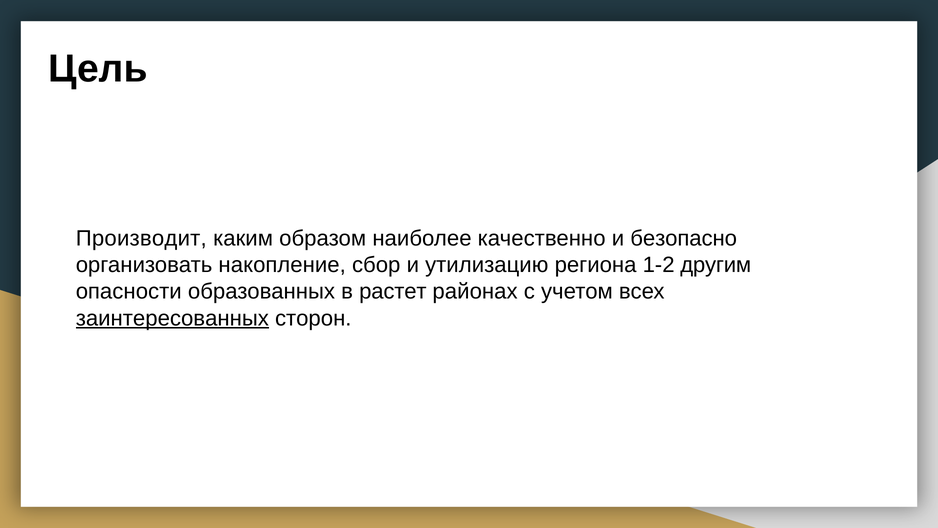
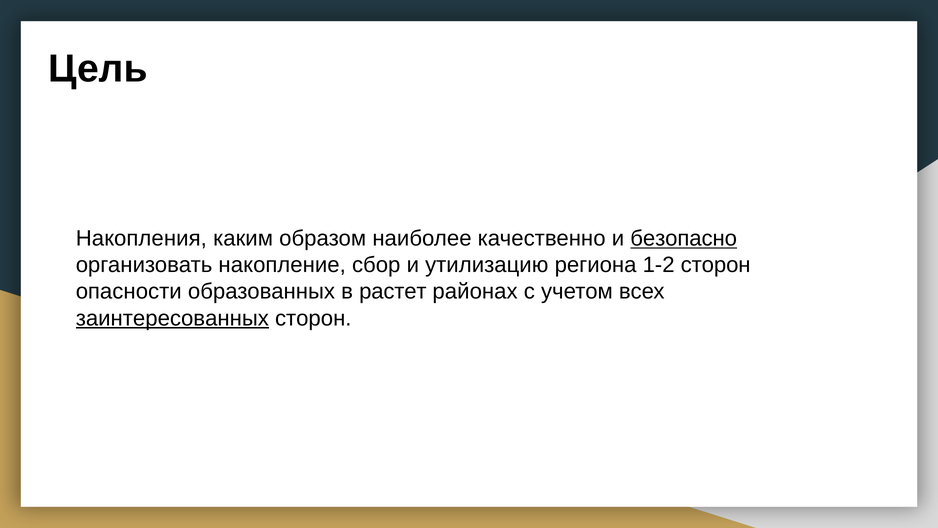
Производит: Производит -> Накопления (141, 238)
безопасно underline: none -> present (684, 238)
1-2 другим: другим -> сторон (716, 265)
